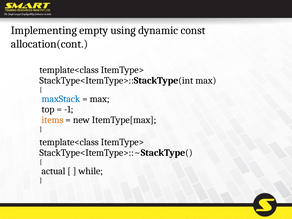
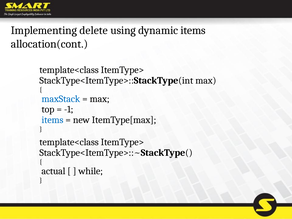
empty: empty -> delete (94, 30)
dynamic const: const -> items (193, 30)
items colour: orange -> blue (52, 120)
